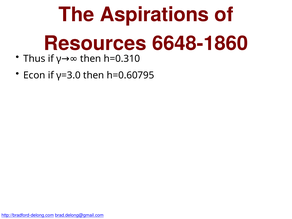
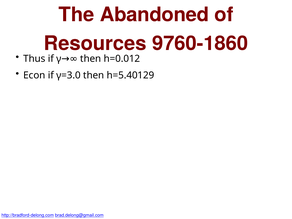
Aspirations: Aspirations -> Abandoned (154, 15)
6648-1860: 6648-1860 -> 9760-1860 (200, 43)
h=0.310: h=0.310 -> h=0.012 (122, 59)
h=0.60795: h=0.60795 -> h=5.40129 (130, 75)
